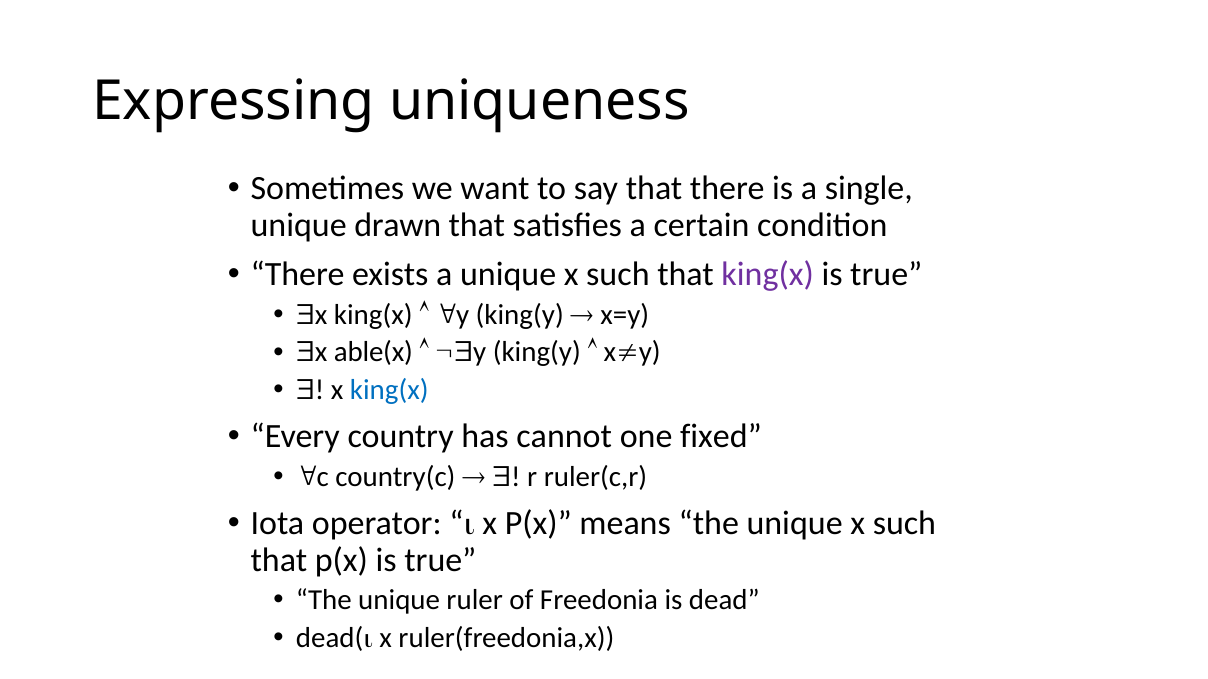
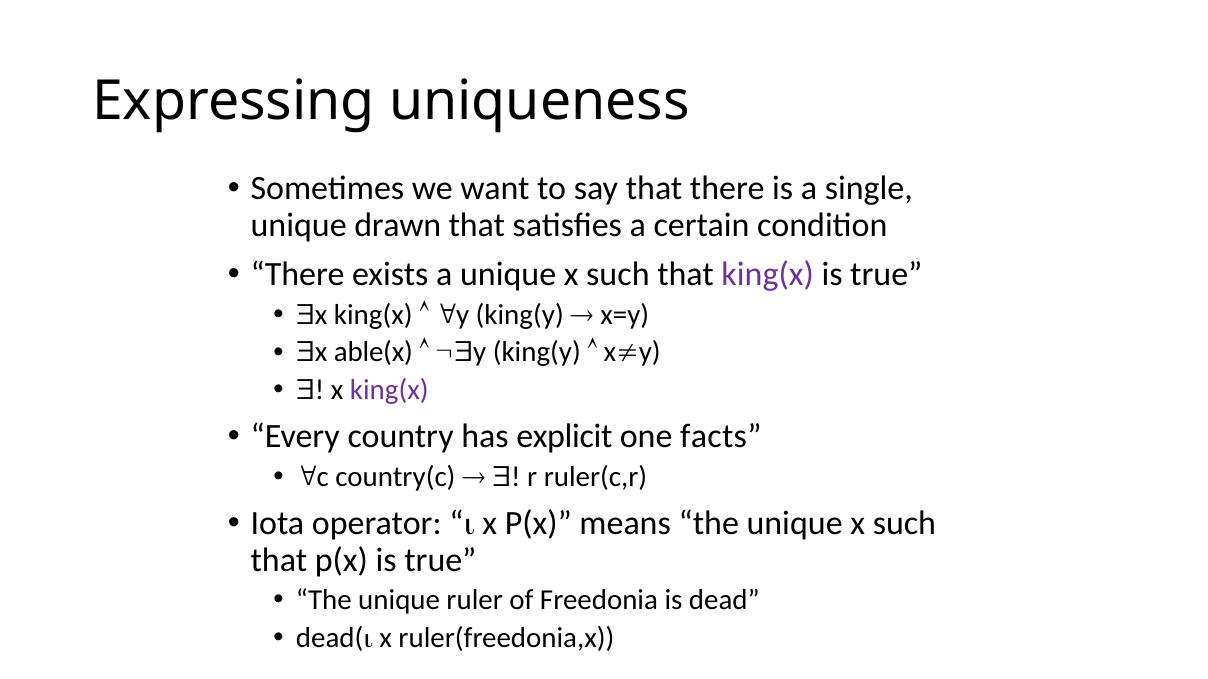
king(x colour: blue -> purple (389, 390)
cannot: cannot -> explicit (564, 437)
fixed: fixed -> facts (721, 437)
